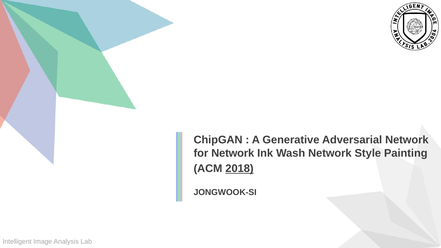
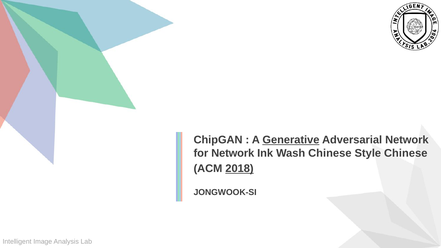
Generative underline: none -> present (291, 140)
Wash Network: Network -> Chinese (330, 153)
Style Painting: Painting -> Chinese (406, 153)
